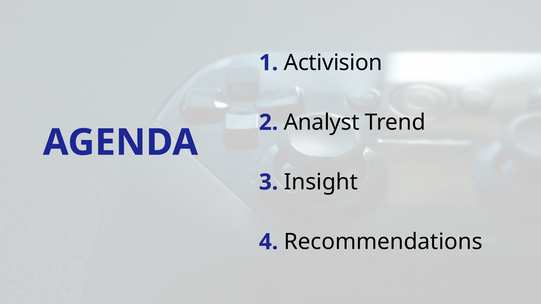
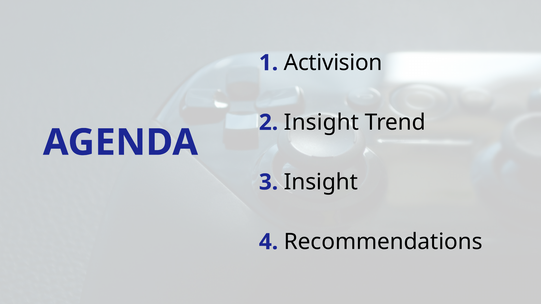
2 Analyst: Analyst -> Insight (321, 123)
